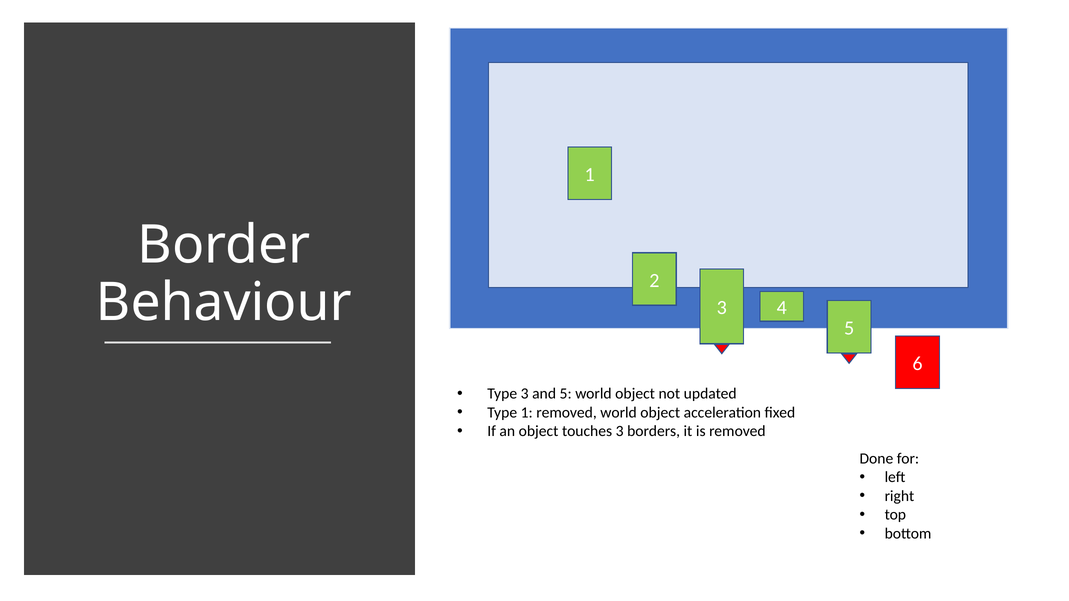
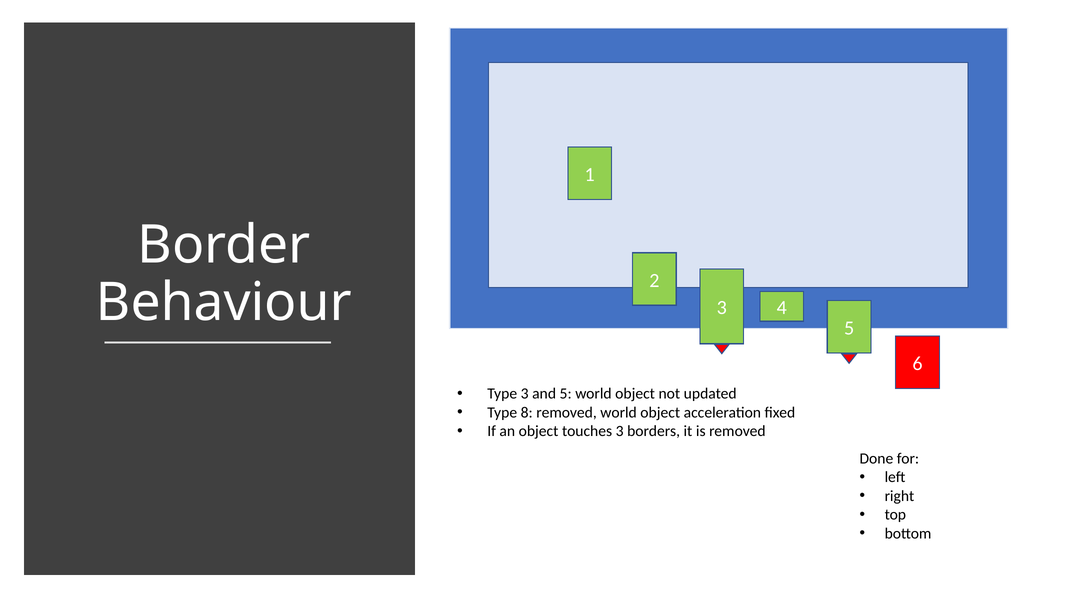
Type 1: 1 -> 8 (527, 413)
